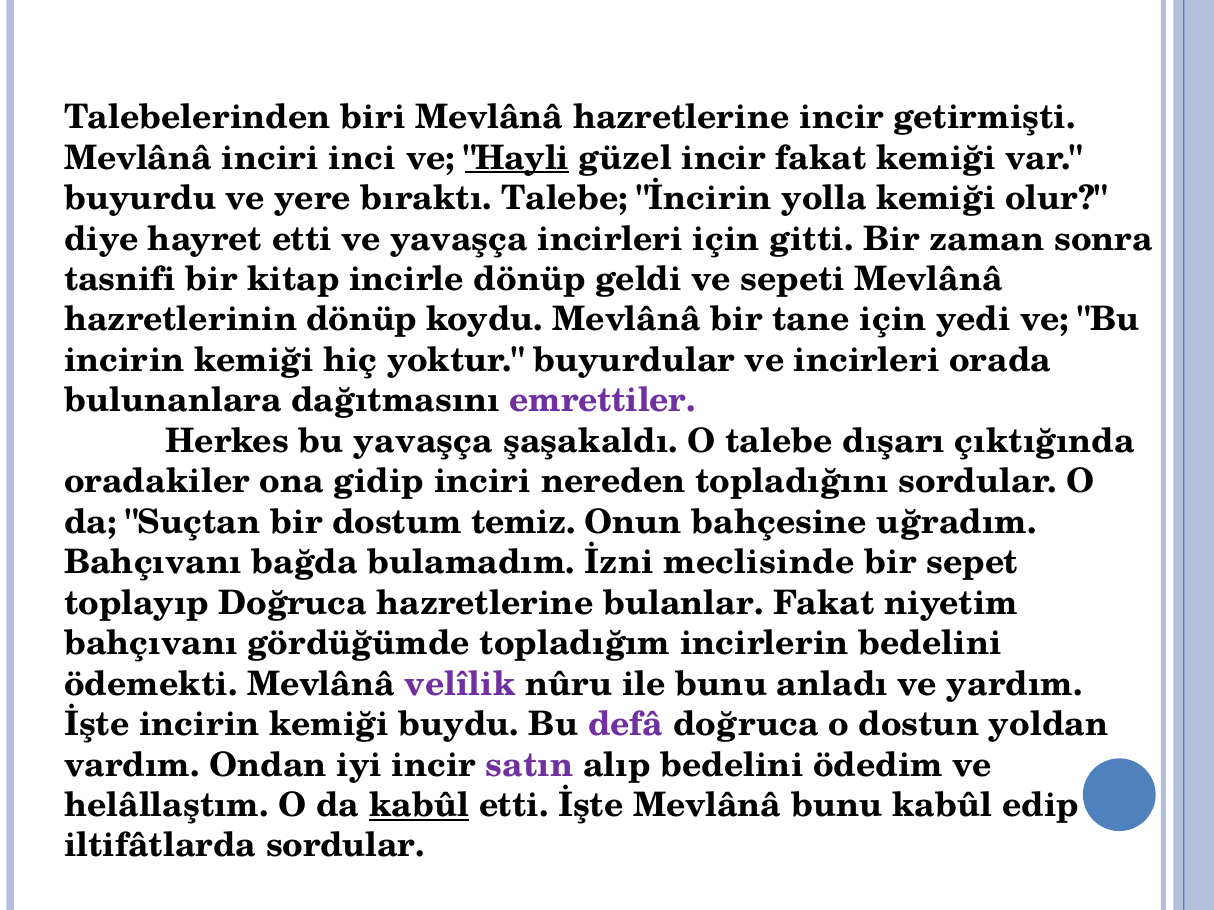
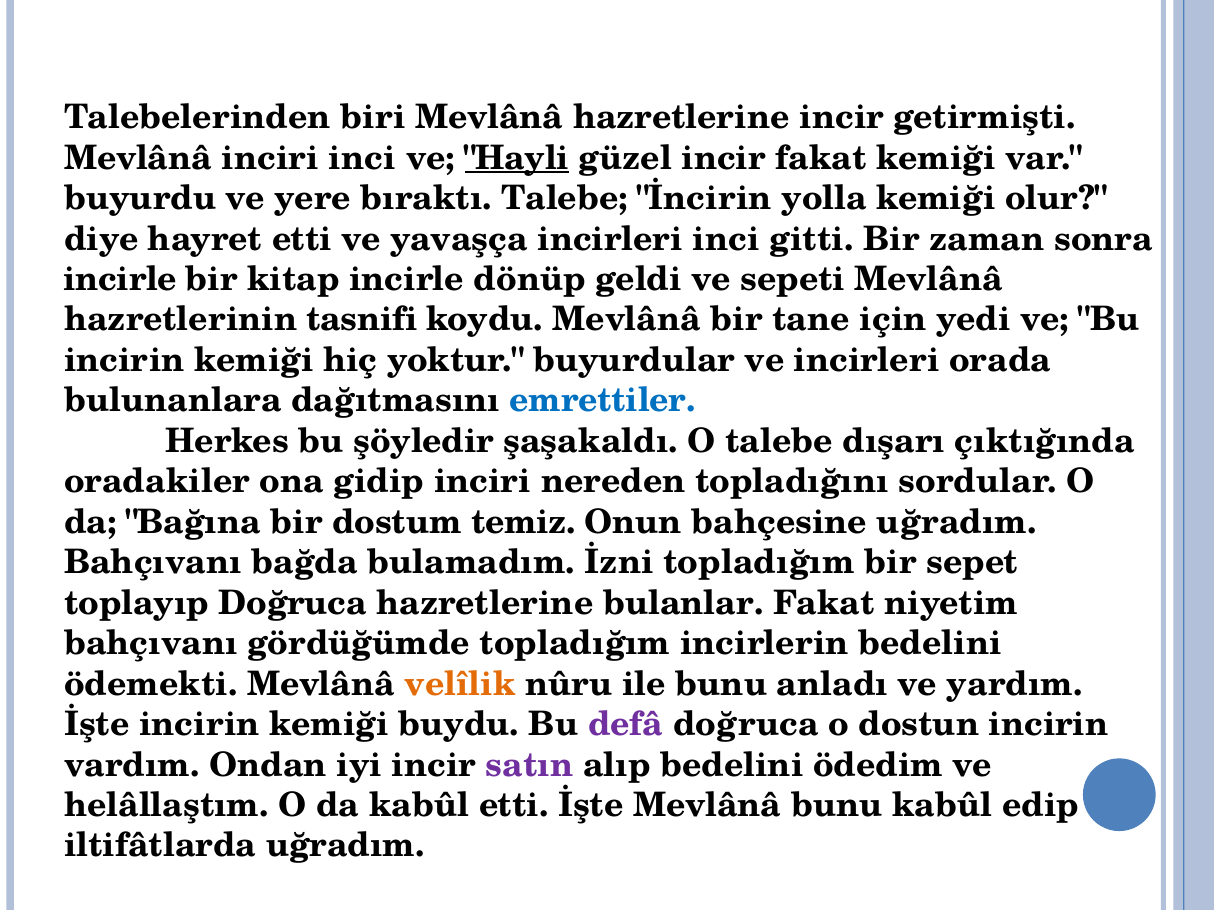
incirleri için: için -> inci (726, 239)
tasnifi: tasnifi -> incirle (120, 280)
hazretlerinin dönüp: dönüp -> tasnifi (362, 320)
emrettiler colour: purple -> blue (603, 401)
bu yavaşça: yavaşça -> şöyledir (424, 441)
Suçtan: Suçtan -> Bağına (194, 522)
İzni meclisinde: meclisinde -> topladığım (759, 563)
velîlik colour: purple -> orange (460, 684)
dostun yoldan: yoldan -> incirin (1049, 725)
kabûl underline: present -> none (419, 806)
iltifâtlarda sordular: sordular -> uğradım (345, 846)
